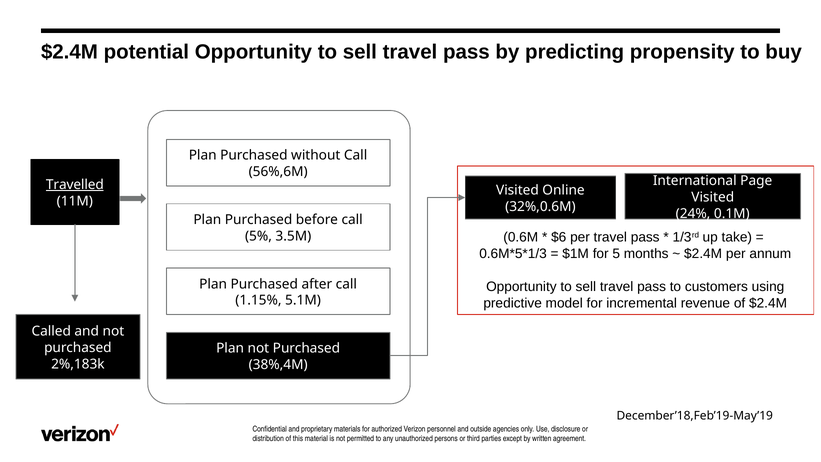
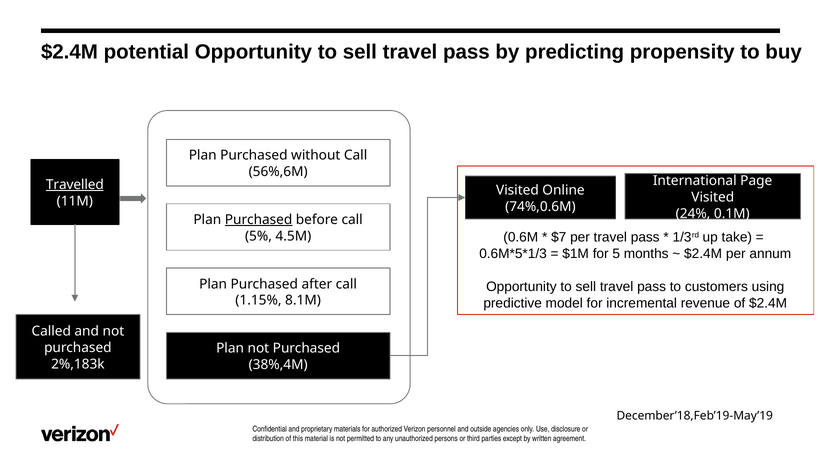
32%,0.6M: 32%,0.6M -> 74%,0.6M (540, 207)
Purchased underline: none -> present (259, 220)
$6: $6 -> $7 (559, 237)
3.5M: 3.5M -> 4.5M (293, 236)
5.1M: 5.1M -> 8.1M (303, 300)
